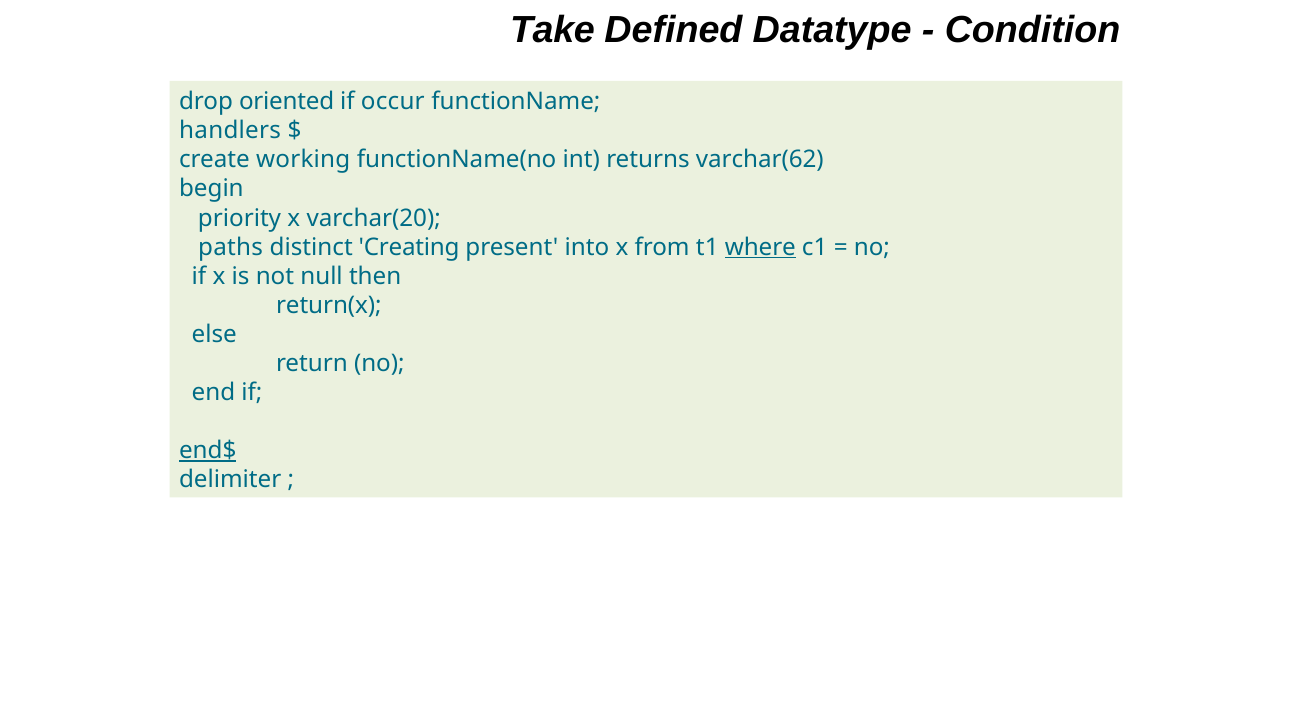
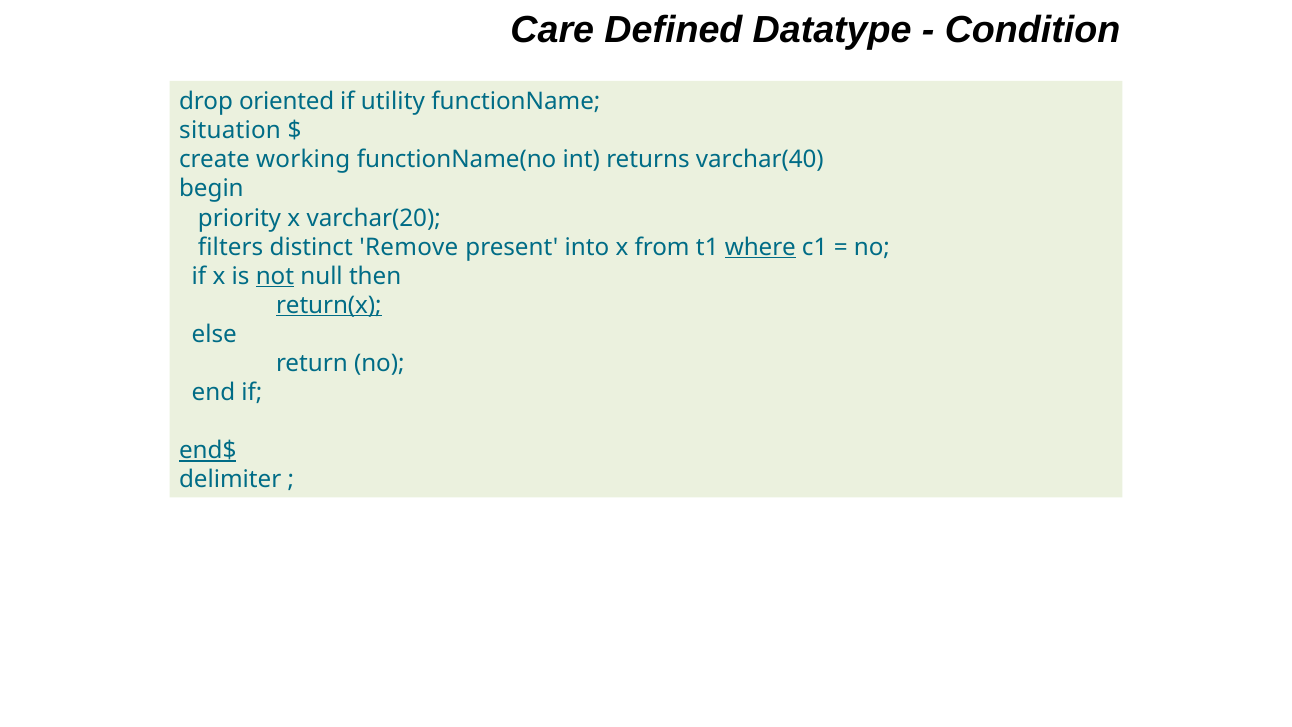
Take: Take -> Care (552, 30)
occur: occur -> utility (393, 102)
handlers: handlers -> situation (230, 131)
varchar(62: varchar(62 -> varchar(40 (760, 160)
paths: paths -> filters (231, 247)
Creating: Creating -> Remove (409, 247)
not underline: none -> present (275, 276)
return(x underline: none -> present (329, 305)
